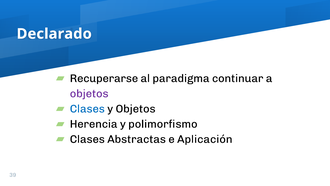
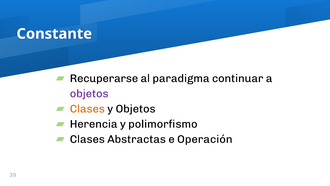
Declarado: Declarado -> Constante (54, 34)
Clases colour: blue -> orange (87, 109)
Aplicación: Aplicación -> Operación (205, 139)
